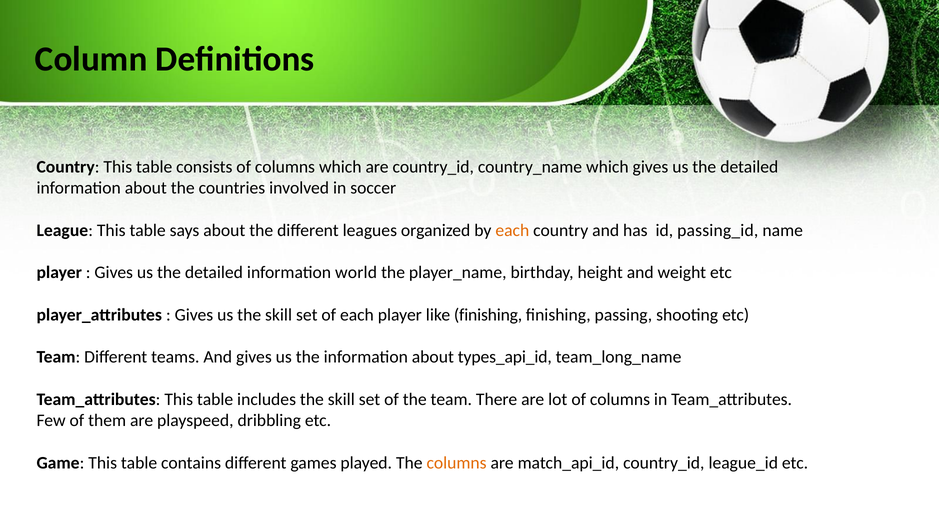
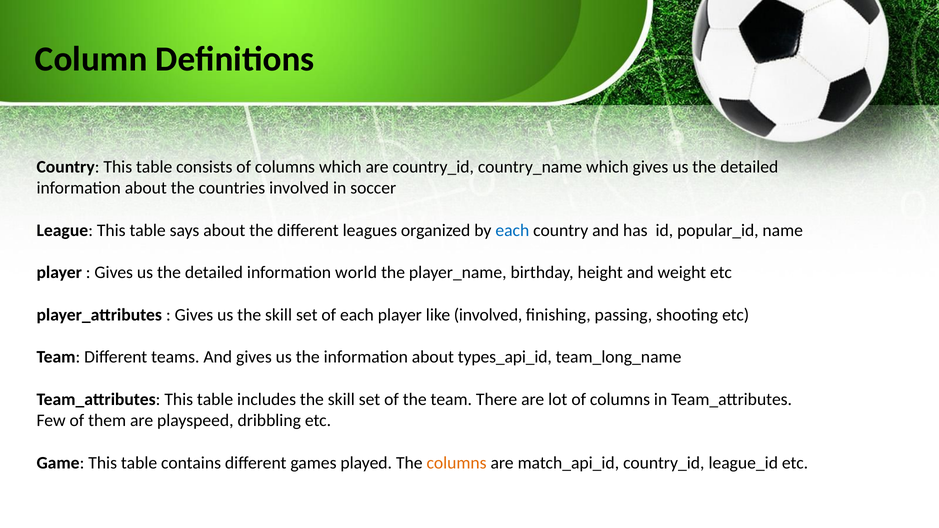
each colour: orange -> blue (512, 230)
passing_id: passing_id -> popular_id (718, 230)
like finishing: finishing -> involved (488, 315)
